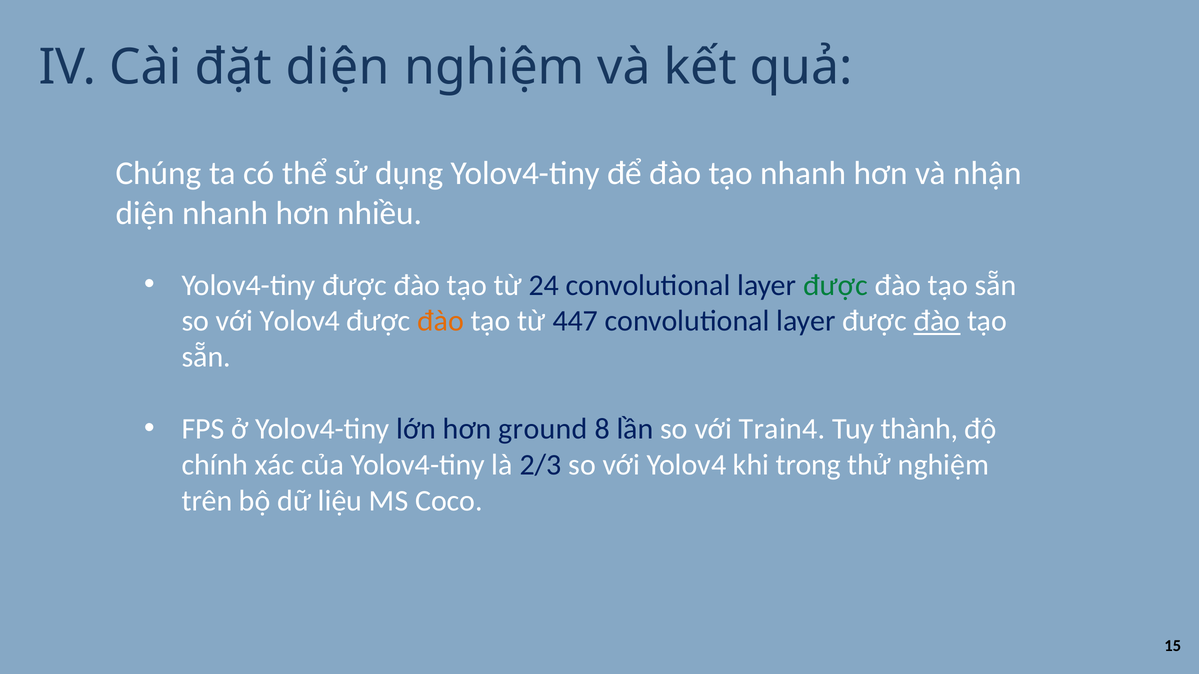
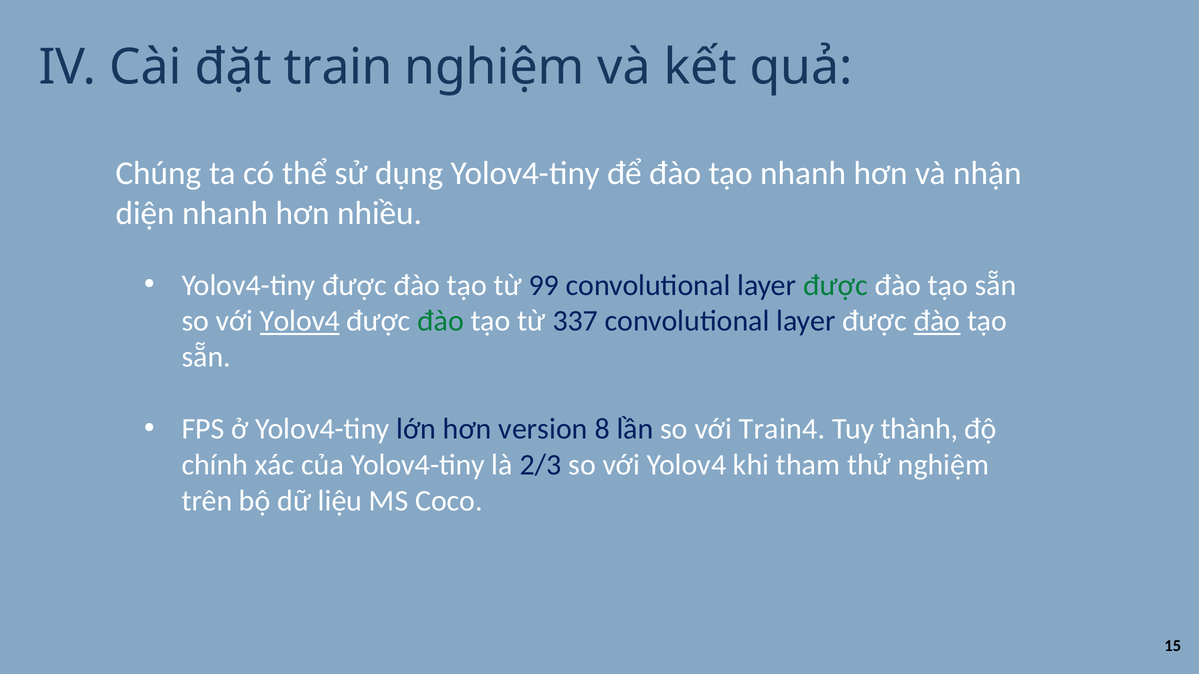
đặt diện: diện -> train (338, 67)
24: 24 -> 99 (544, 285)
Yolov4 underline: none -> present (300, 321)
đào colour: orange -> green (441, 321)
447: 447 -> 337 (575, 321)
ground: ground -> version (543, 429)
trong: trong -> tham (808, 465)
